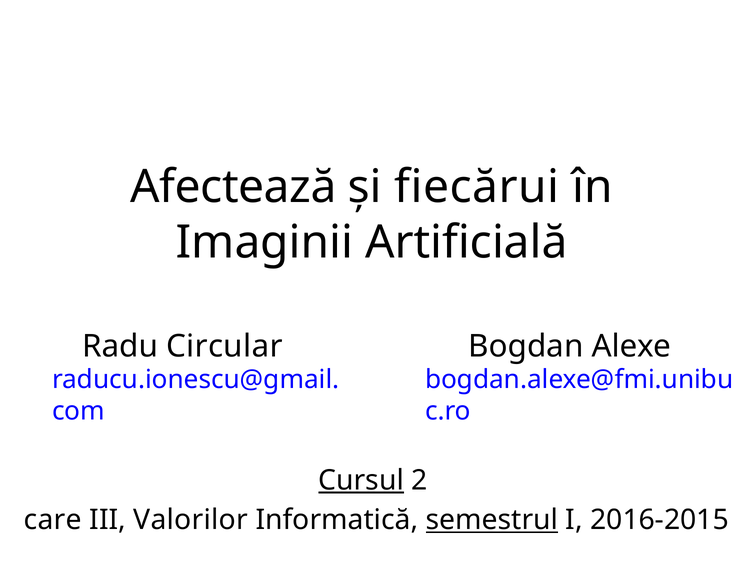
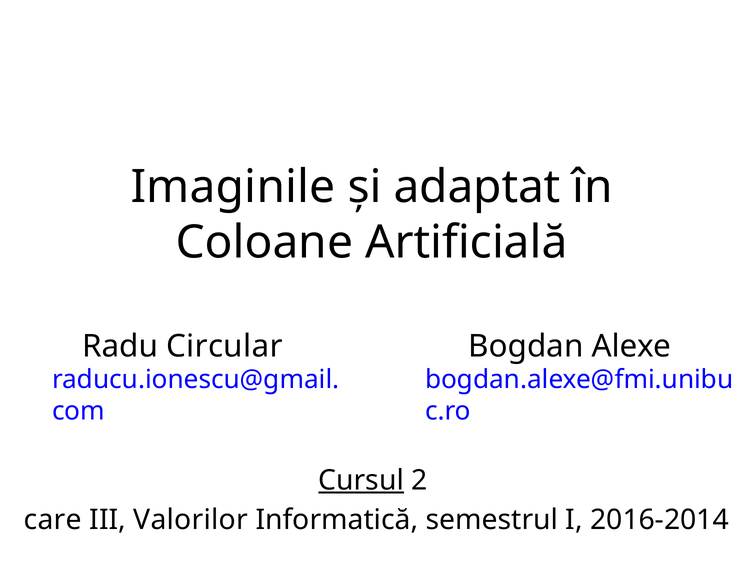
Afectează: Afectează -> Imaginile (233, 187)
fiecărui: fiecărui -> adaptat (477, 187)
Imaginii: Imaginii -> Coloane (264, 243)
semestrul underline: present -> none (492, 520)
2016-2015: 2016-2015 -> 2016-2014 (659, 520)
